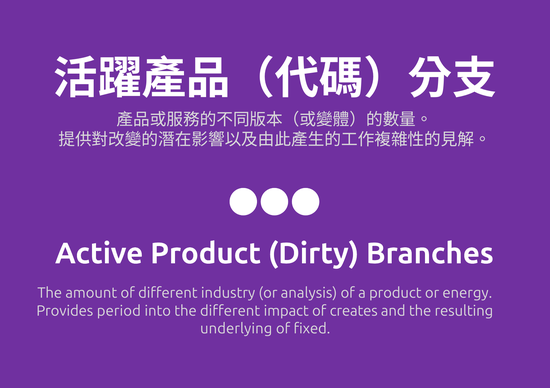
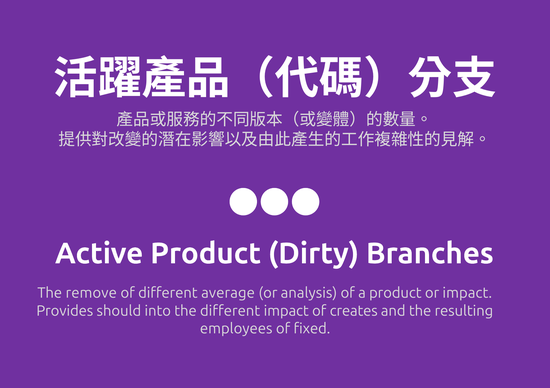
amount: amount -> remove (91, 293)
industry: industry -> average (228, 293)
or energy: energy -> impact (467, 293)
period: period -> should (119, 311)
underlying: underlying -> employees (236, 328)
